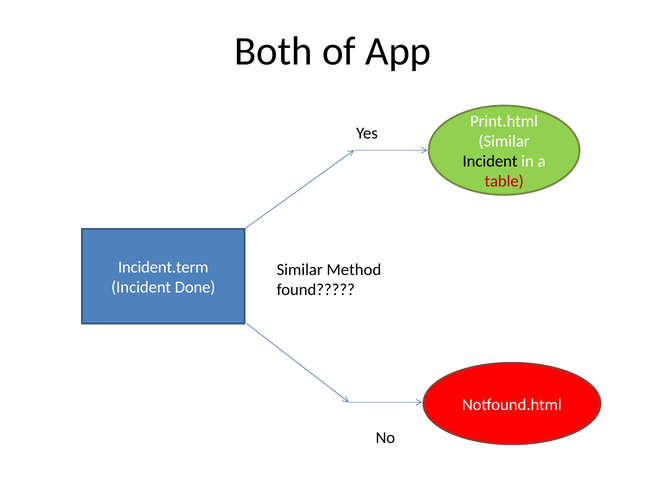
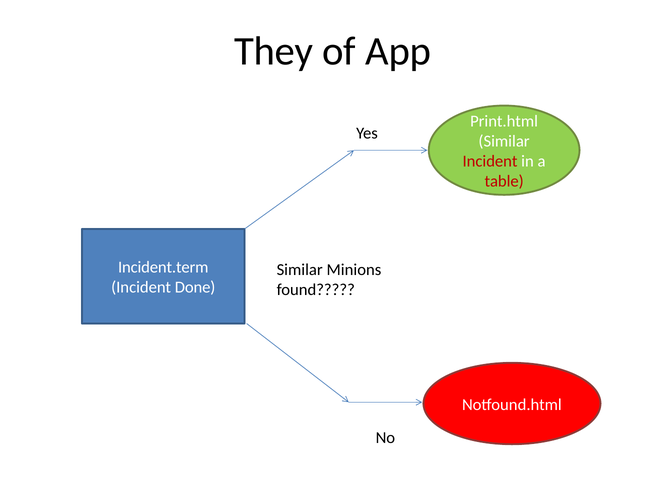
Both: Both -> They (274, 51)
Incident colour: black -> red (490, 161)
Method: Method -> Minions (354, 269)
